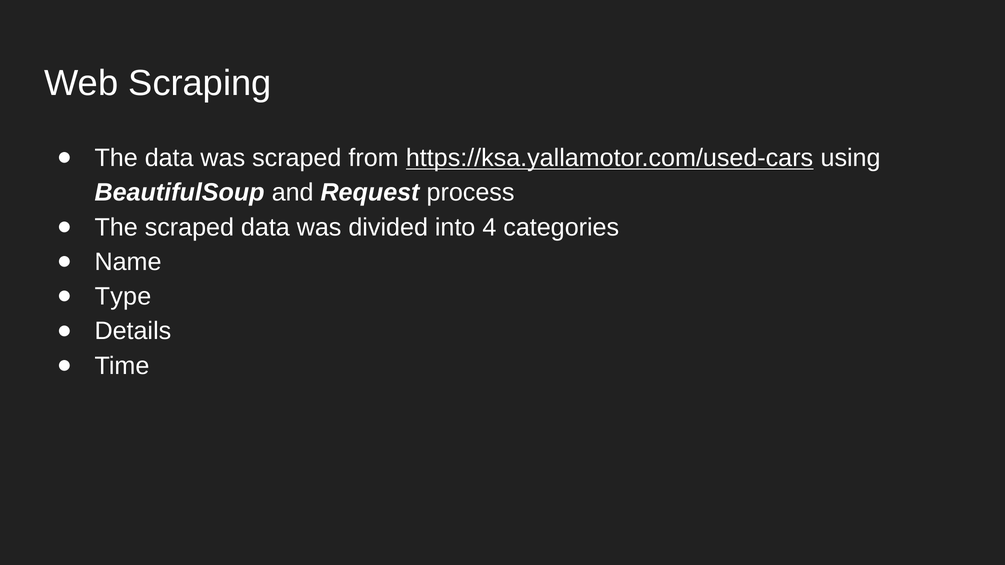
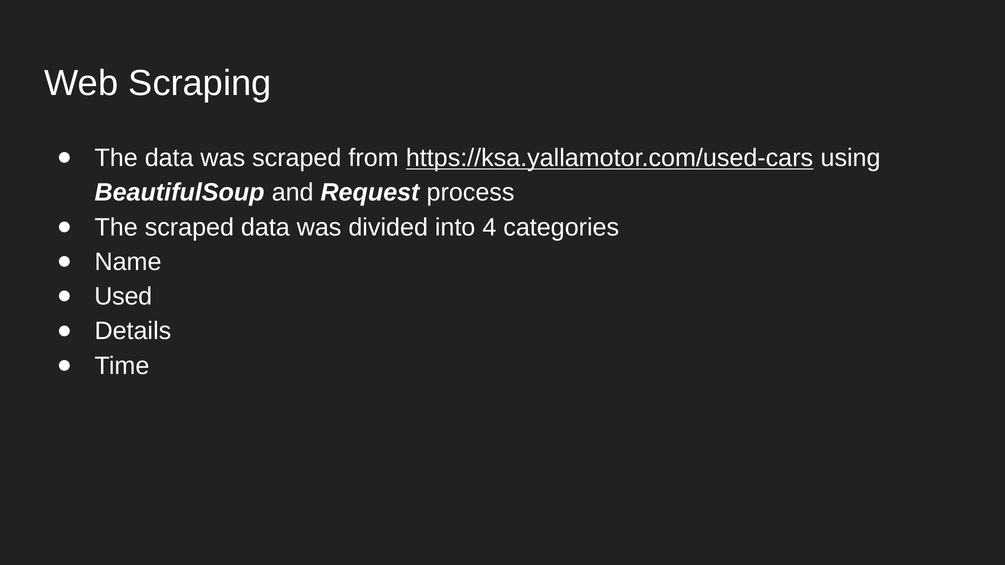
Type: Type -> Used (123, 297)
